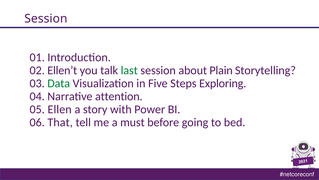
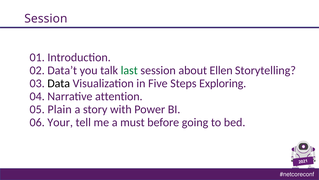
Ellen’t: Ellen’t -> Data’t (62, 70)
Plain: Plain -> Ellen (221, 70)
Data colour: green -> black (59, 83)
Ellen: Ellen -> Plain (60, 109)
That: That -> Your (60, 122)
